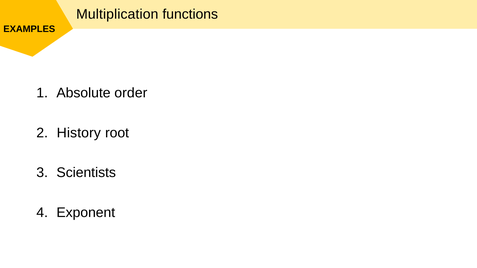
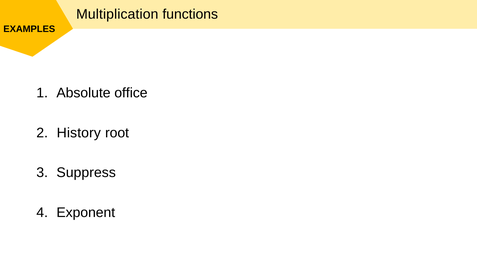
order: order -> office (131, 93)
Scientists: Scientists -> Suppress (86, 173)
